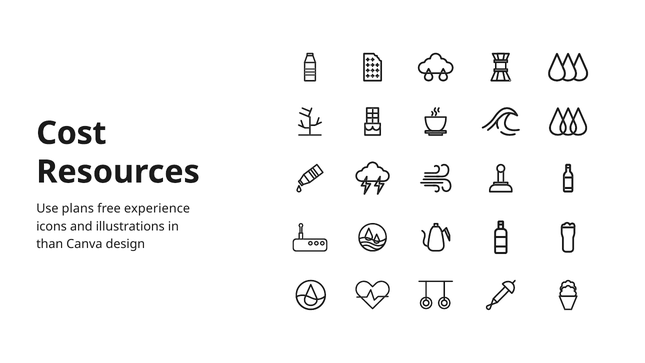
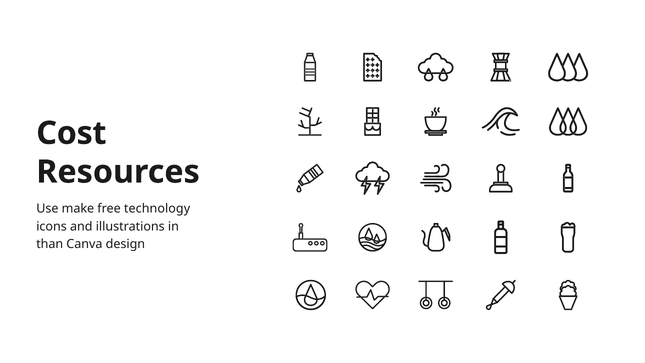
plans: plans -> make (78, 209)
experience: experience -> technology (157, 209)
